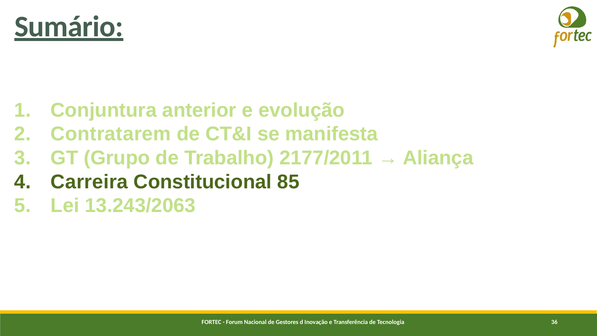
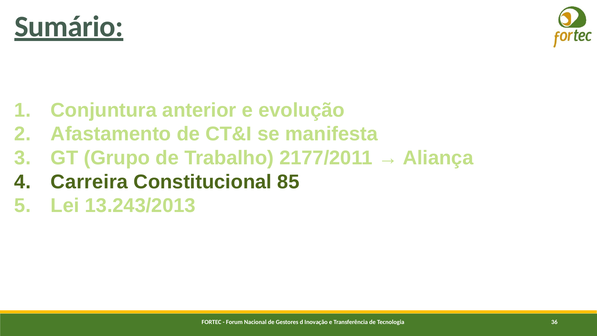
Contratarem: Contratarem -> Afastamento (111, 134)
13.243/2063: 13.243/2063 -> 13.243/2013 (140, 206)
